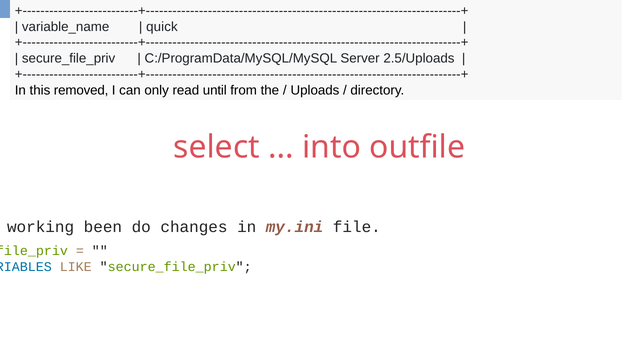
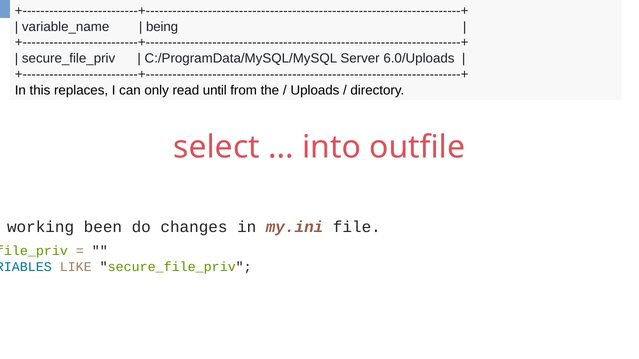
quick: quick -> being (162, 27)
2.5/Uploads: 2.5/Uploads -> 6.0/Uploads (419, 59)
removed: removed -> replaces (81, 91)
